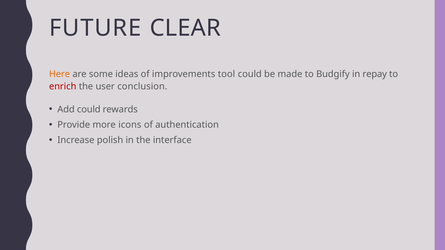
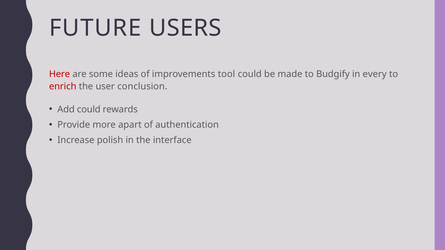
CLEAR: CLEAR -> USERS (185, 28)
Here colour: orange -> red (60, 74)
repay: repay -> every (375, 74)
icons: icons -> apart (130, 125)
